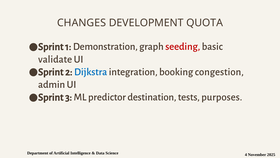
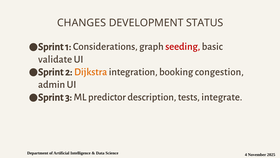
QUOTA: QUOTA -> STATUS (205, 23)
Demonstration: Demonstration -> Considerations (105, 46)
Dijkstra colour: blue -> orange (91, 72)
destination: destination -> description (152, 97)
purposes: purposes -> integrate (222, 97)
